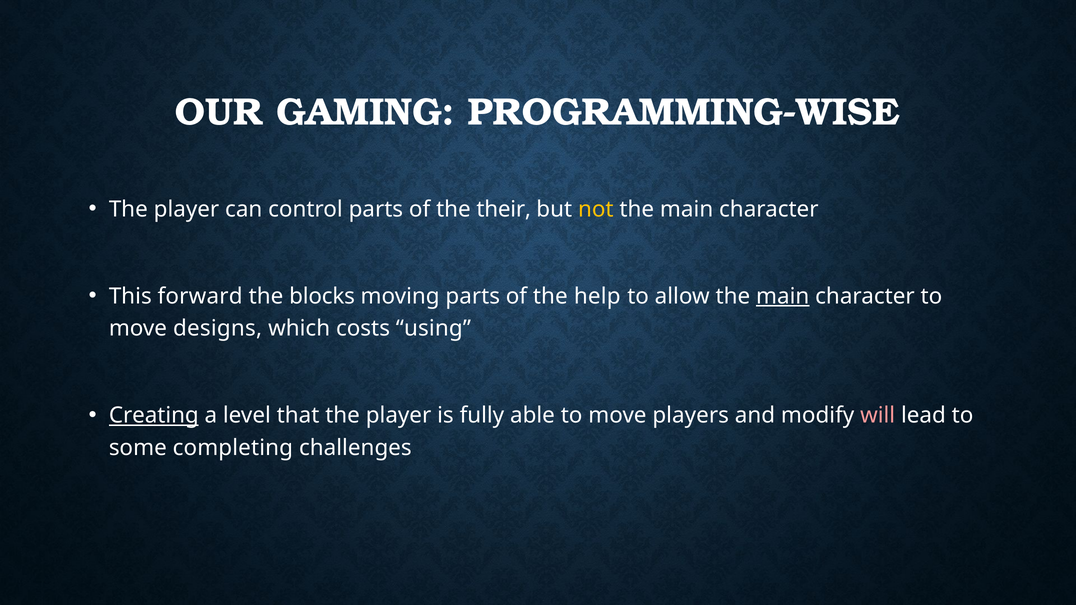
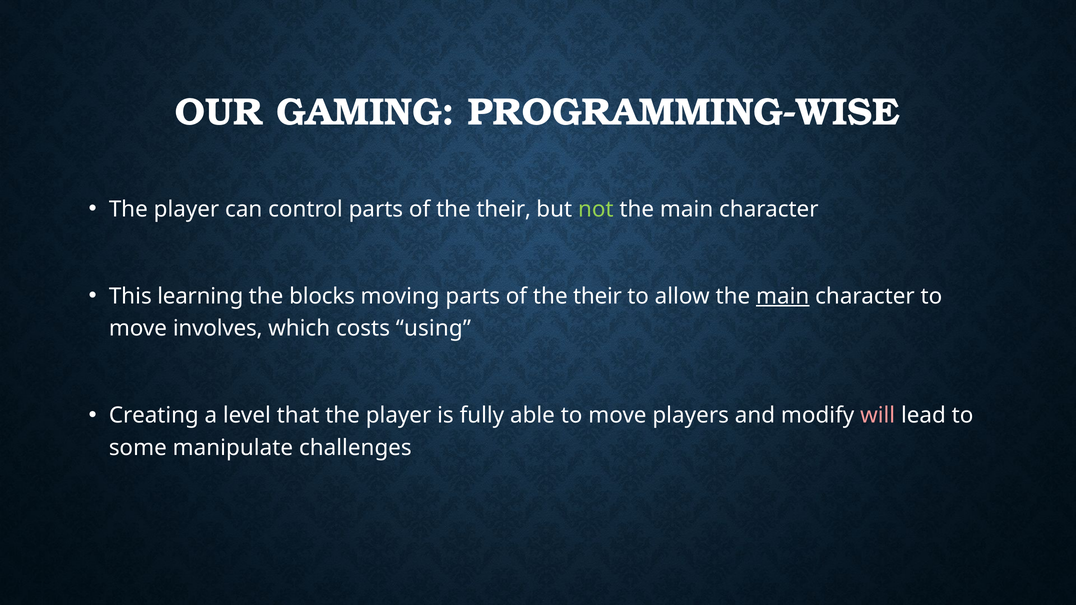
not colour: yellow -> light green (596, 209)
forward: forward -> learning (200, 296)
help: help -> their (598, 296)
designs: designs -> involves (218, 329)
Creating underline: present -> none (154, 416)
completing: completing -> manipulate (233, 448)
